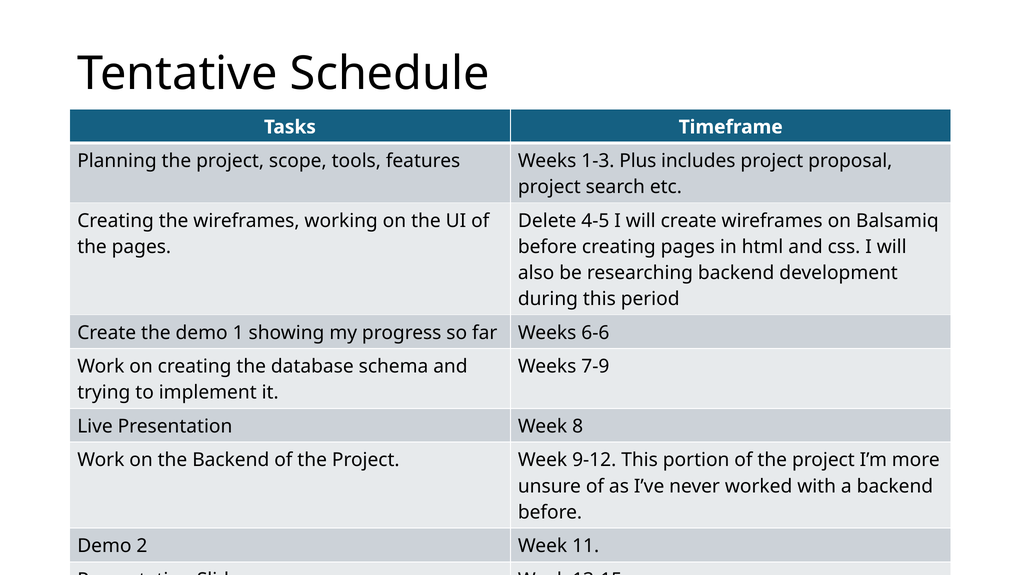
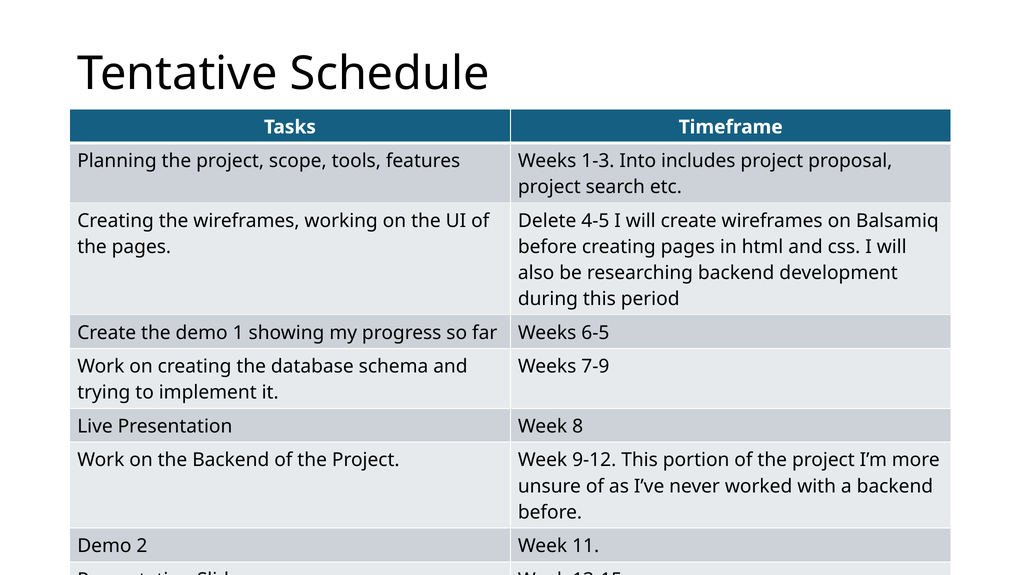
Plus: Plus -> Into (638, 161)
6-6: 6-6 -> 6-5 (595, 333)
